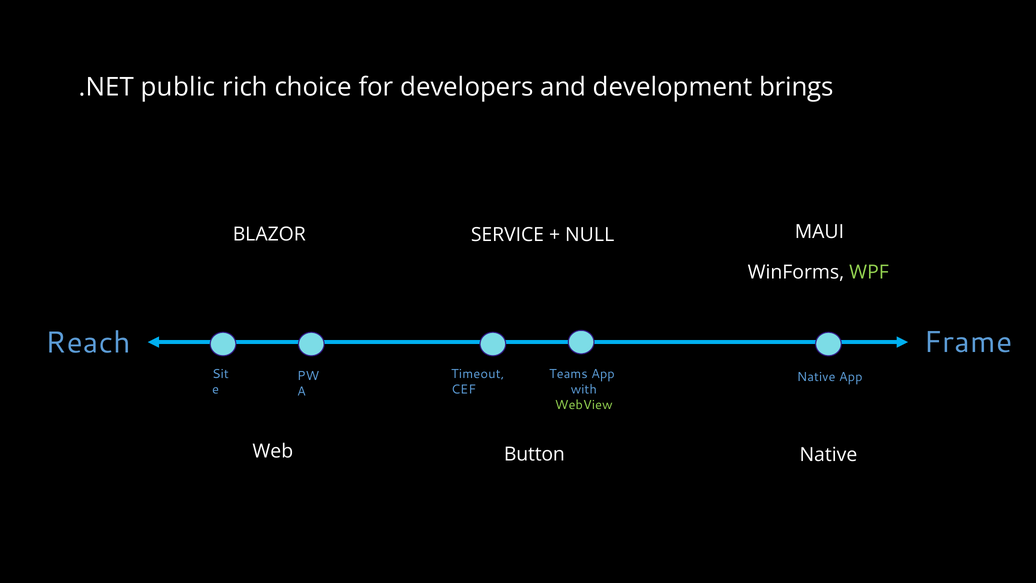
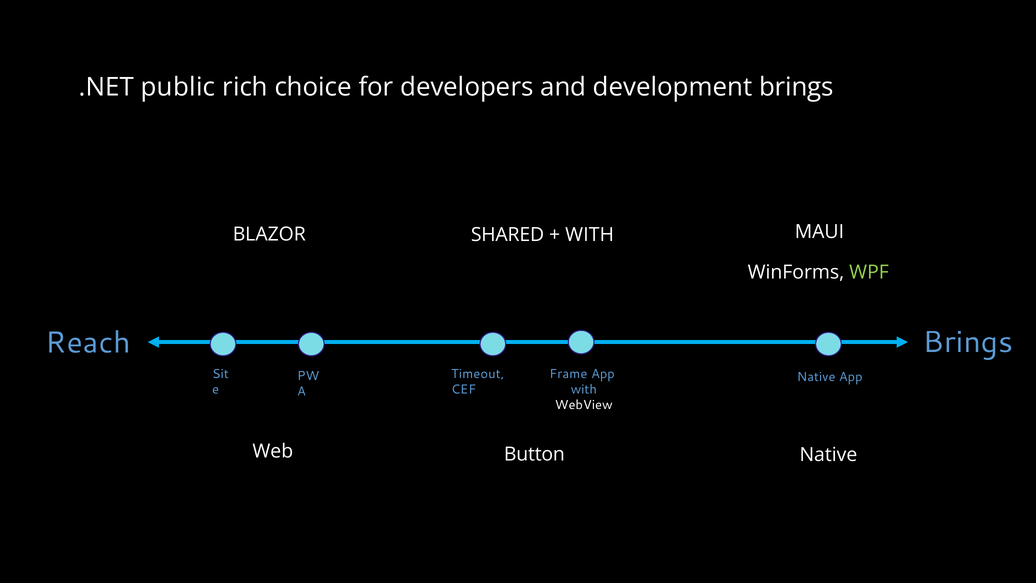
SERVICE: SERVICE -> SHARED (507, 235)
NULL: NULL -> WITH (590, 235)
Reach Frame: Frame -> Brings (968, 342)
Teams: Teams -> Frame (568, 374)
WebView colour: light green -> white (584, 405)
